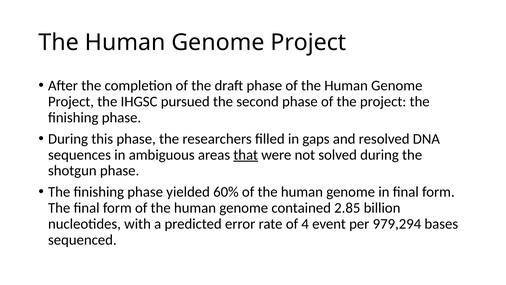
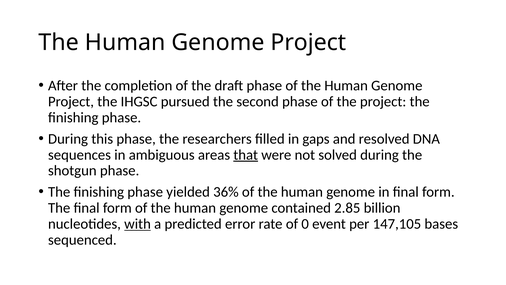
60%: 60% -> 36% (226, 192)
with underline: none -> present (138, 224)
4: 4 -> 0 (305, 224)
979,294: 979,294 -> 147,105 (397, 224)
